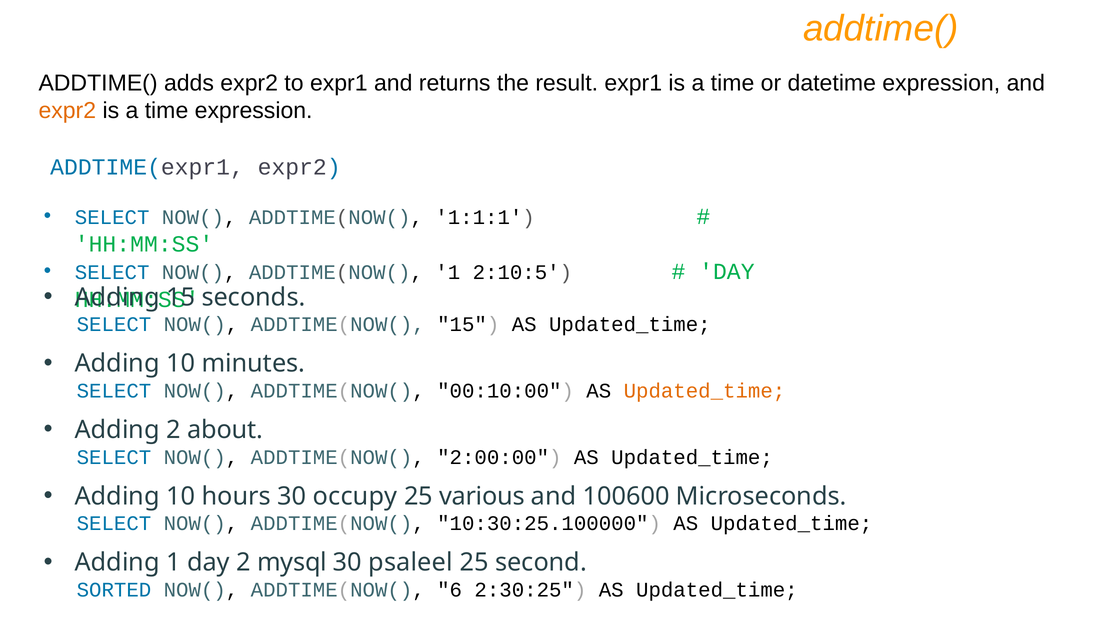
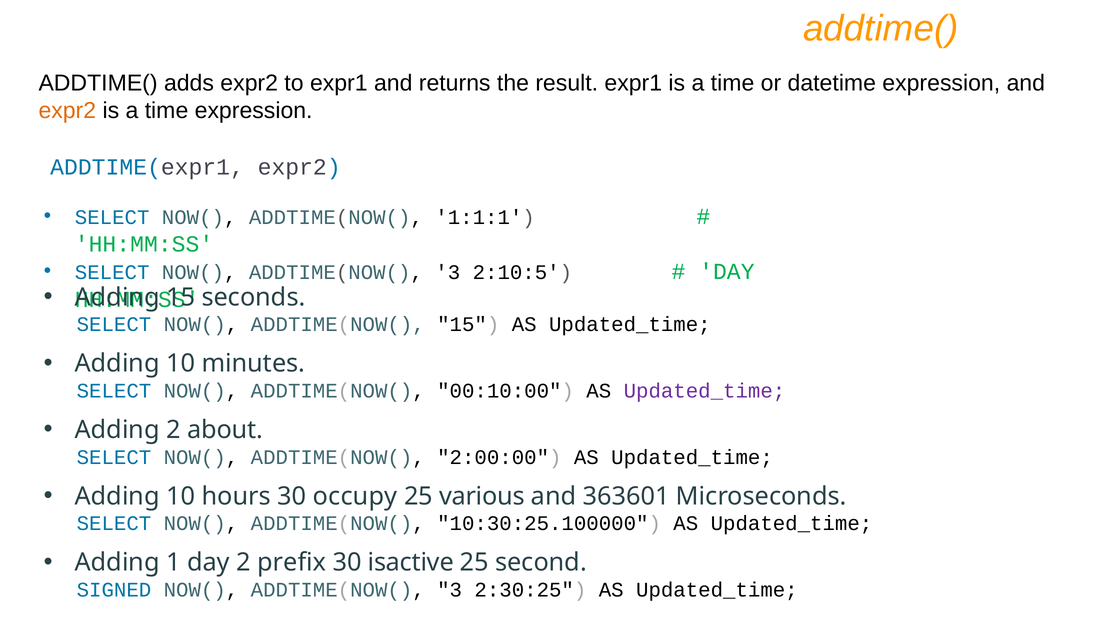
SELECT NOW( ADDTIME(NOW( 1: 1 -> 3 (448, 272)
Updated_time colour: orange -> purple (704, 391)
100600: 100600 -> 363601 (626, 496)
mysql: mysql -> prefix (292, 562)
psaleel: psaleel -> isactive (411, 562)
SORTED: SORTED -> SIGNED (114, 589)
6: 6 -> 3 (450, 589)
